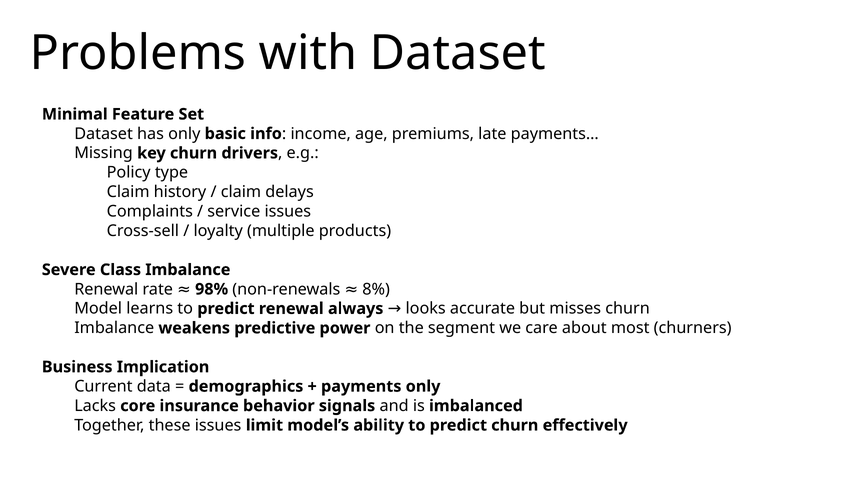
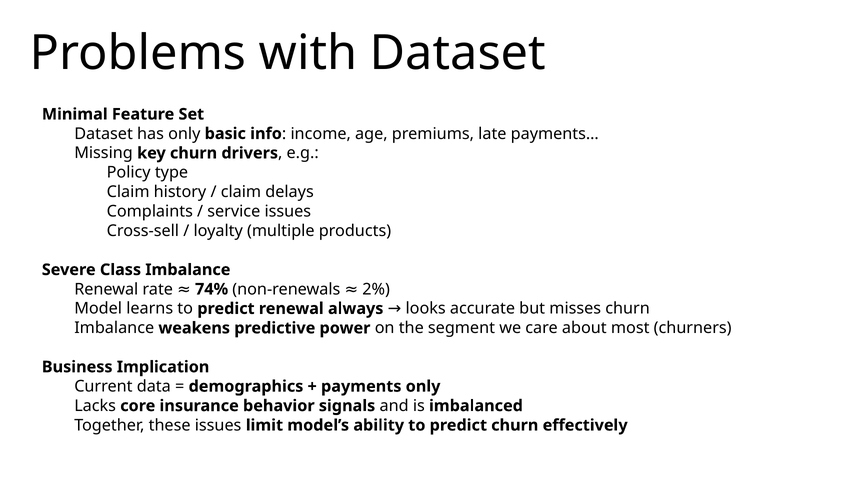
98%: 98% -> 74% (212, 290)
8%: 8% -> 2% (376, 290)
